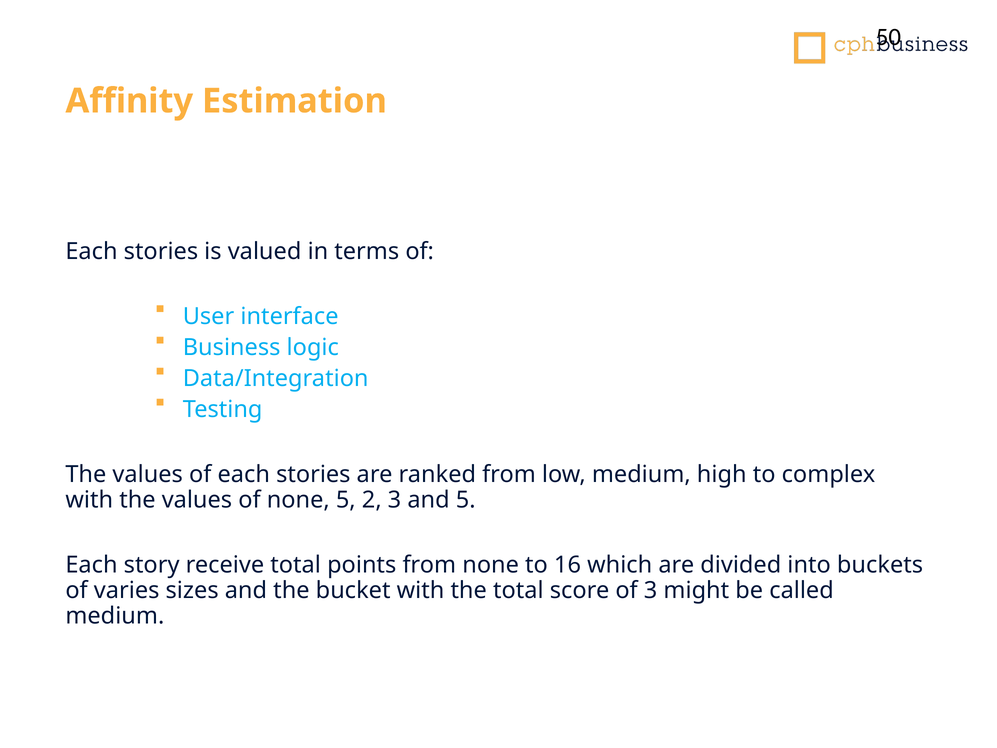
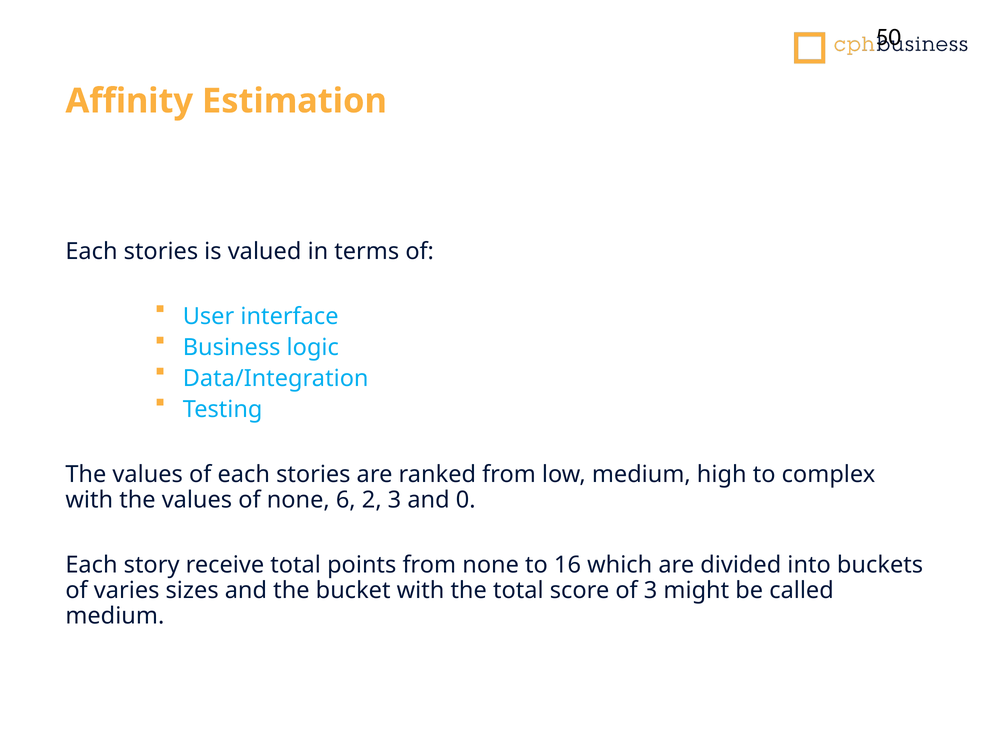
none 5: 5 -> 6 (346, 500)
and 5: 5 -> 0 (466, 500)
